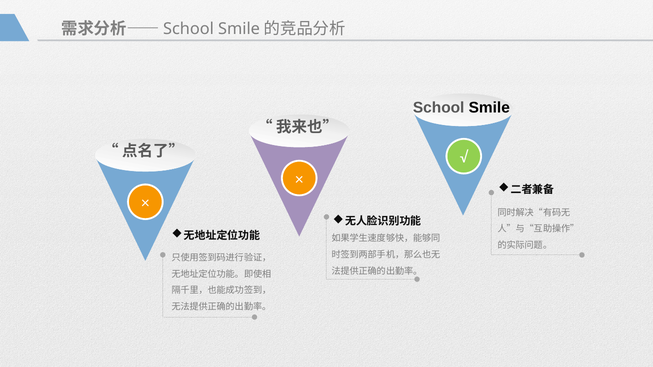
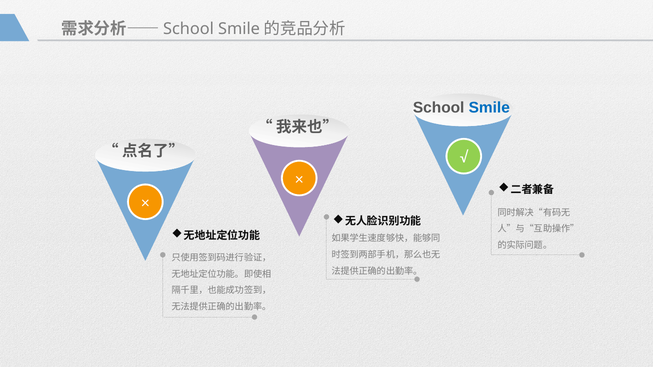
Smile colour: black -> blue (489, 108)
